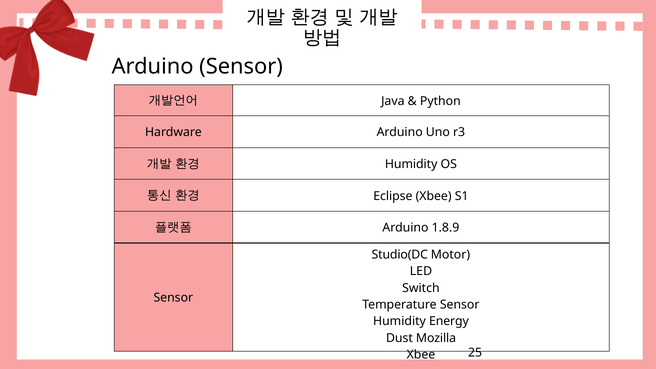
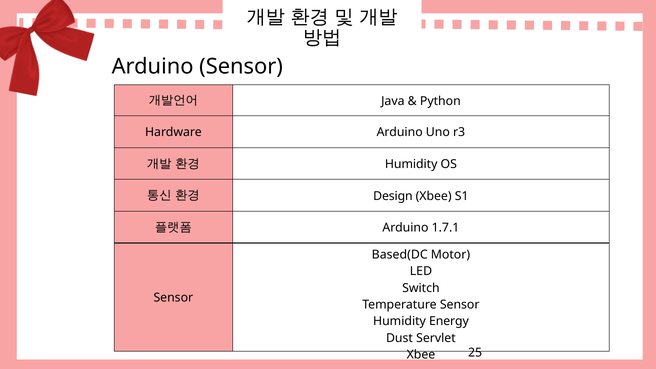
Eclipse: Eclipse -> Design (393, 196)
1.8.9: 1.8.9 -> 1.7.1 (445, 228)
Studio(DC: Studio(DC -> Based(DC (400, 254)
Mozilla: Mozilla -> Servlet (436, 338)
